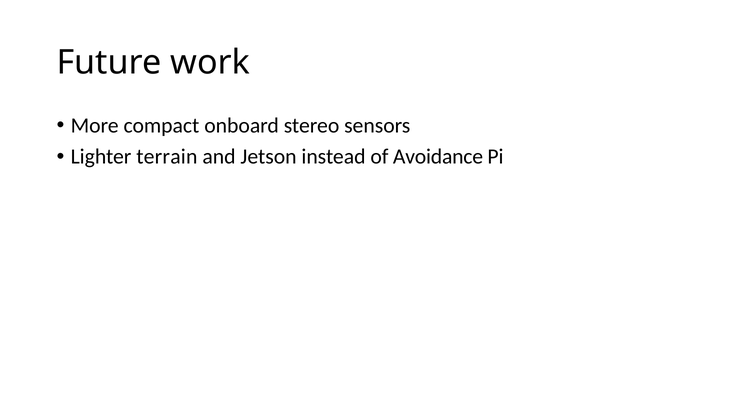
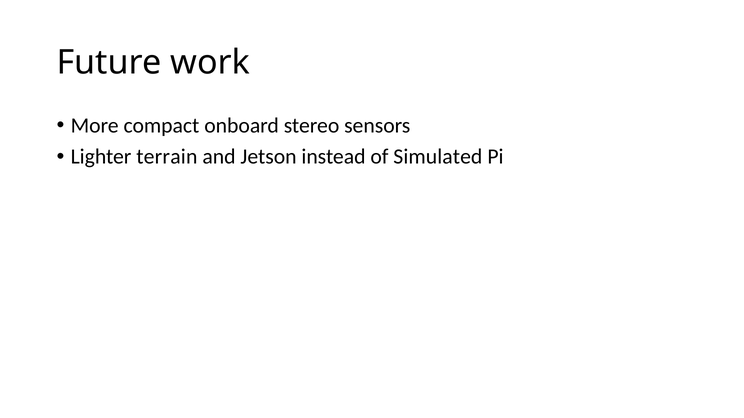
Avoidance: Avoidance -> Simulated (438, 157)
